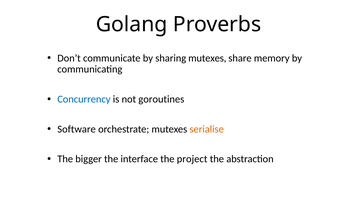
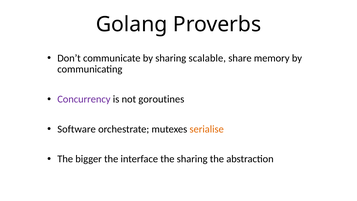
sharing mutexes: mutexes -> scalable (207, 58)
Concurrency colour: blue -> purple (84, 99)
the project: project -> sharing (192, 159)
